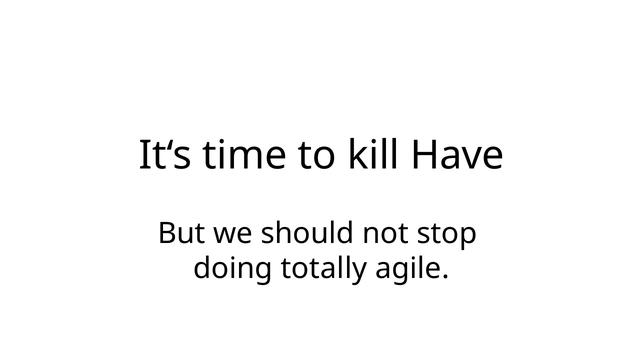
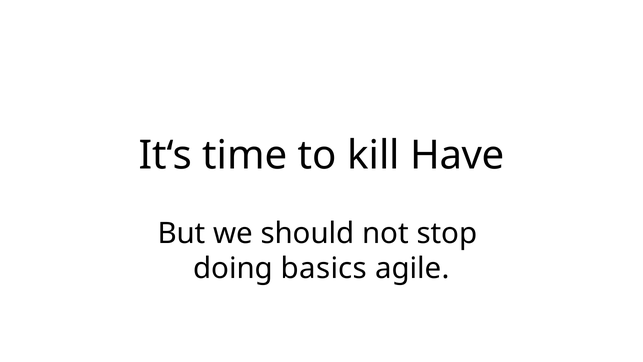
totally: totally -> basics (324, 268)
